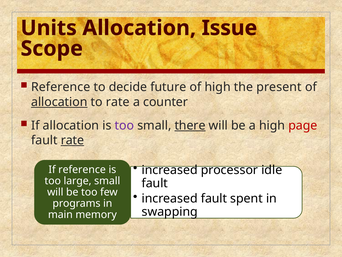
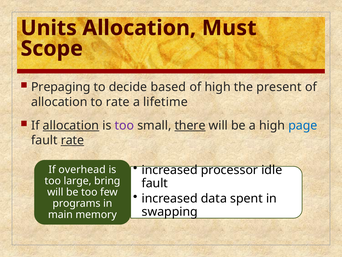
Issue: Issue -> Must (229, 28)
Reference: Reference -> Prepaging (61, 87)
future: future -> based (168, 87)
allocation underline: present -> none (59, 102)
counter: counter -> lifetime (165, 102)
allocation underline: none -> present (71, 125)
page colour: red -> blue (303, 125)
If reference: reference -> overhead (82, 169)
small: small -> bring (107, 181)
fault: fault -> data (214, 198)
